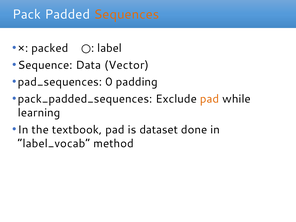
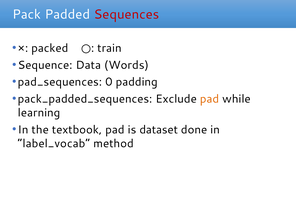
Sequences colour: orange -> red (126, 14)
label: label -> train (110, 48)
Vector: Vector -> Words (127, 65)
